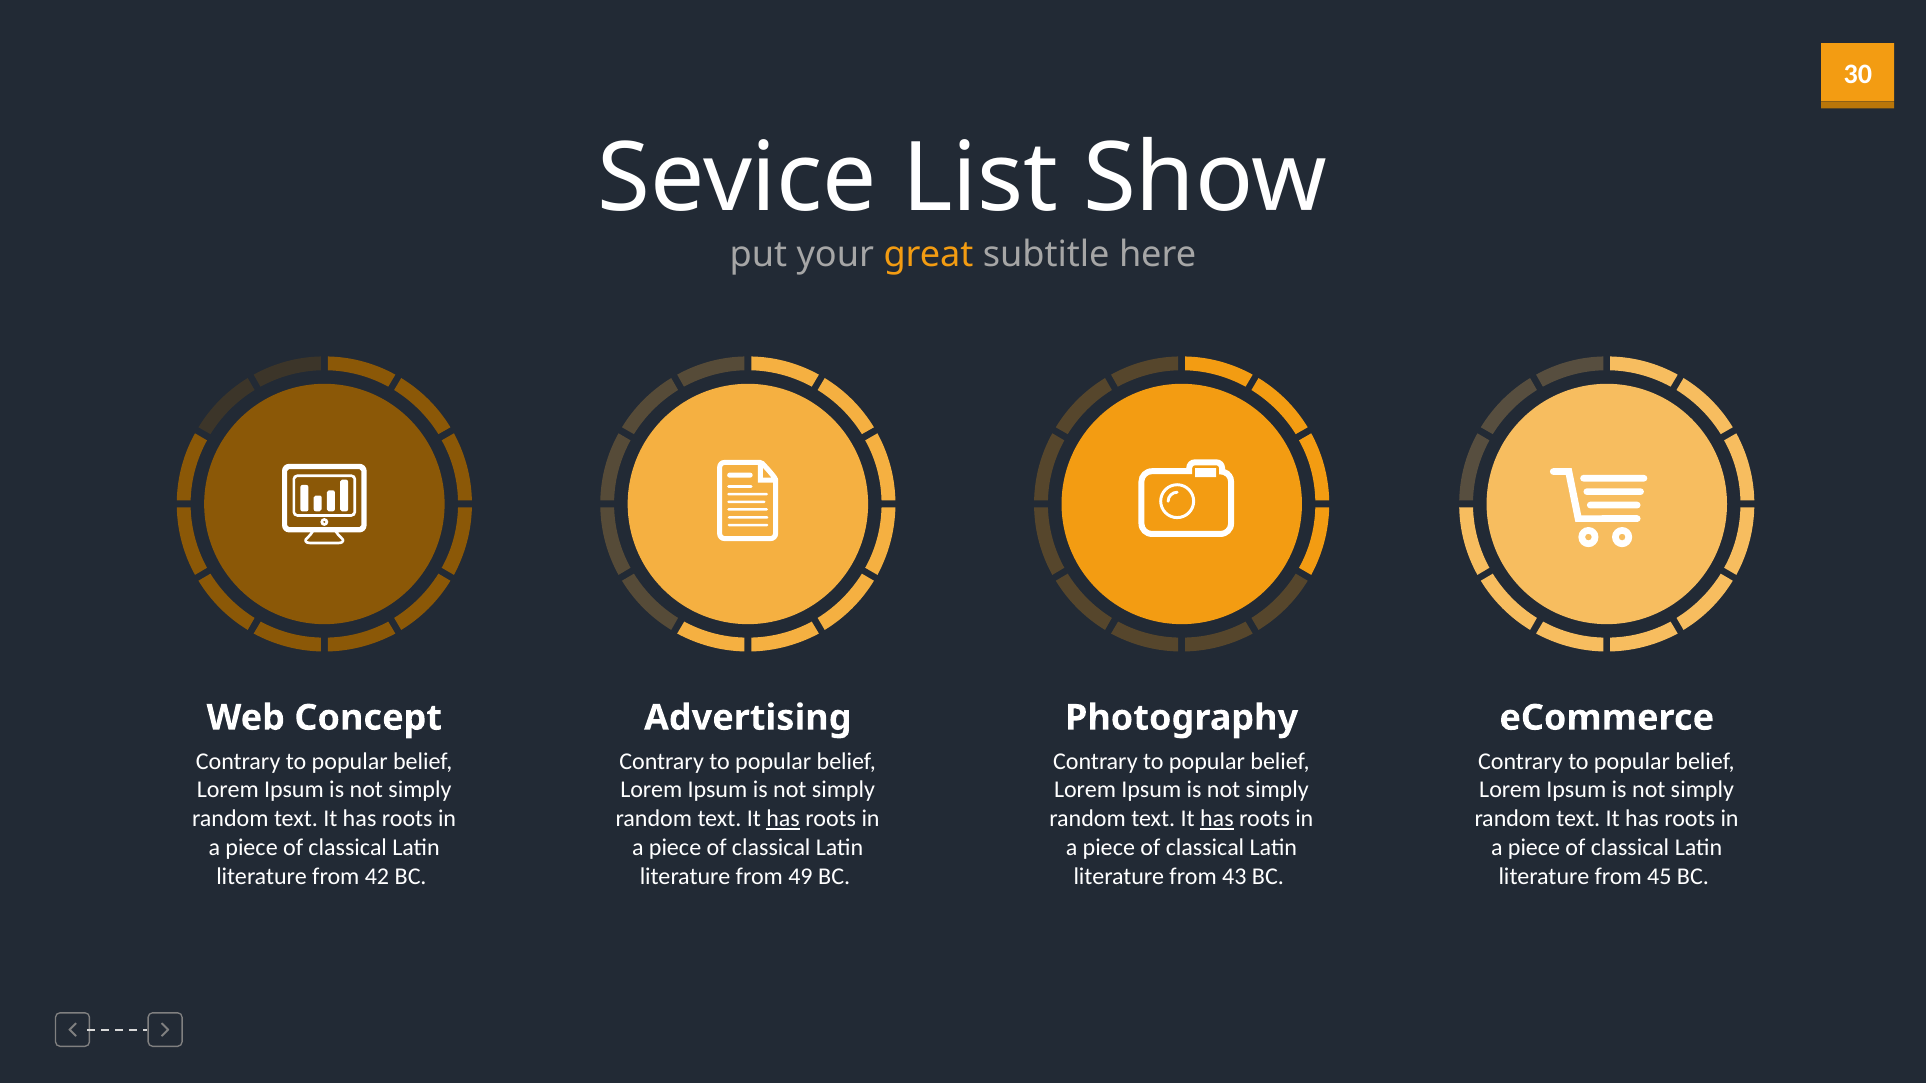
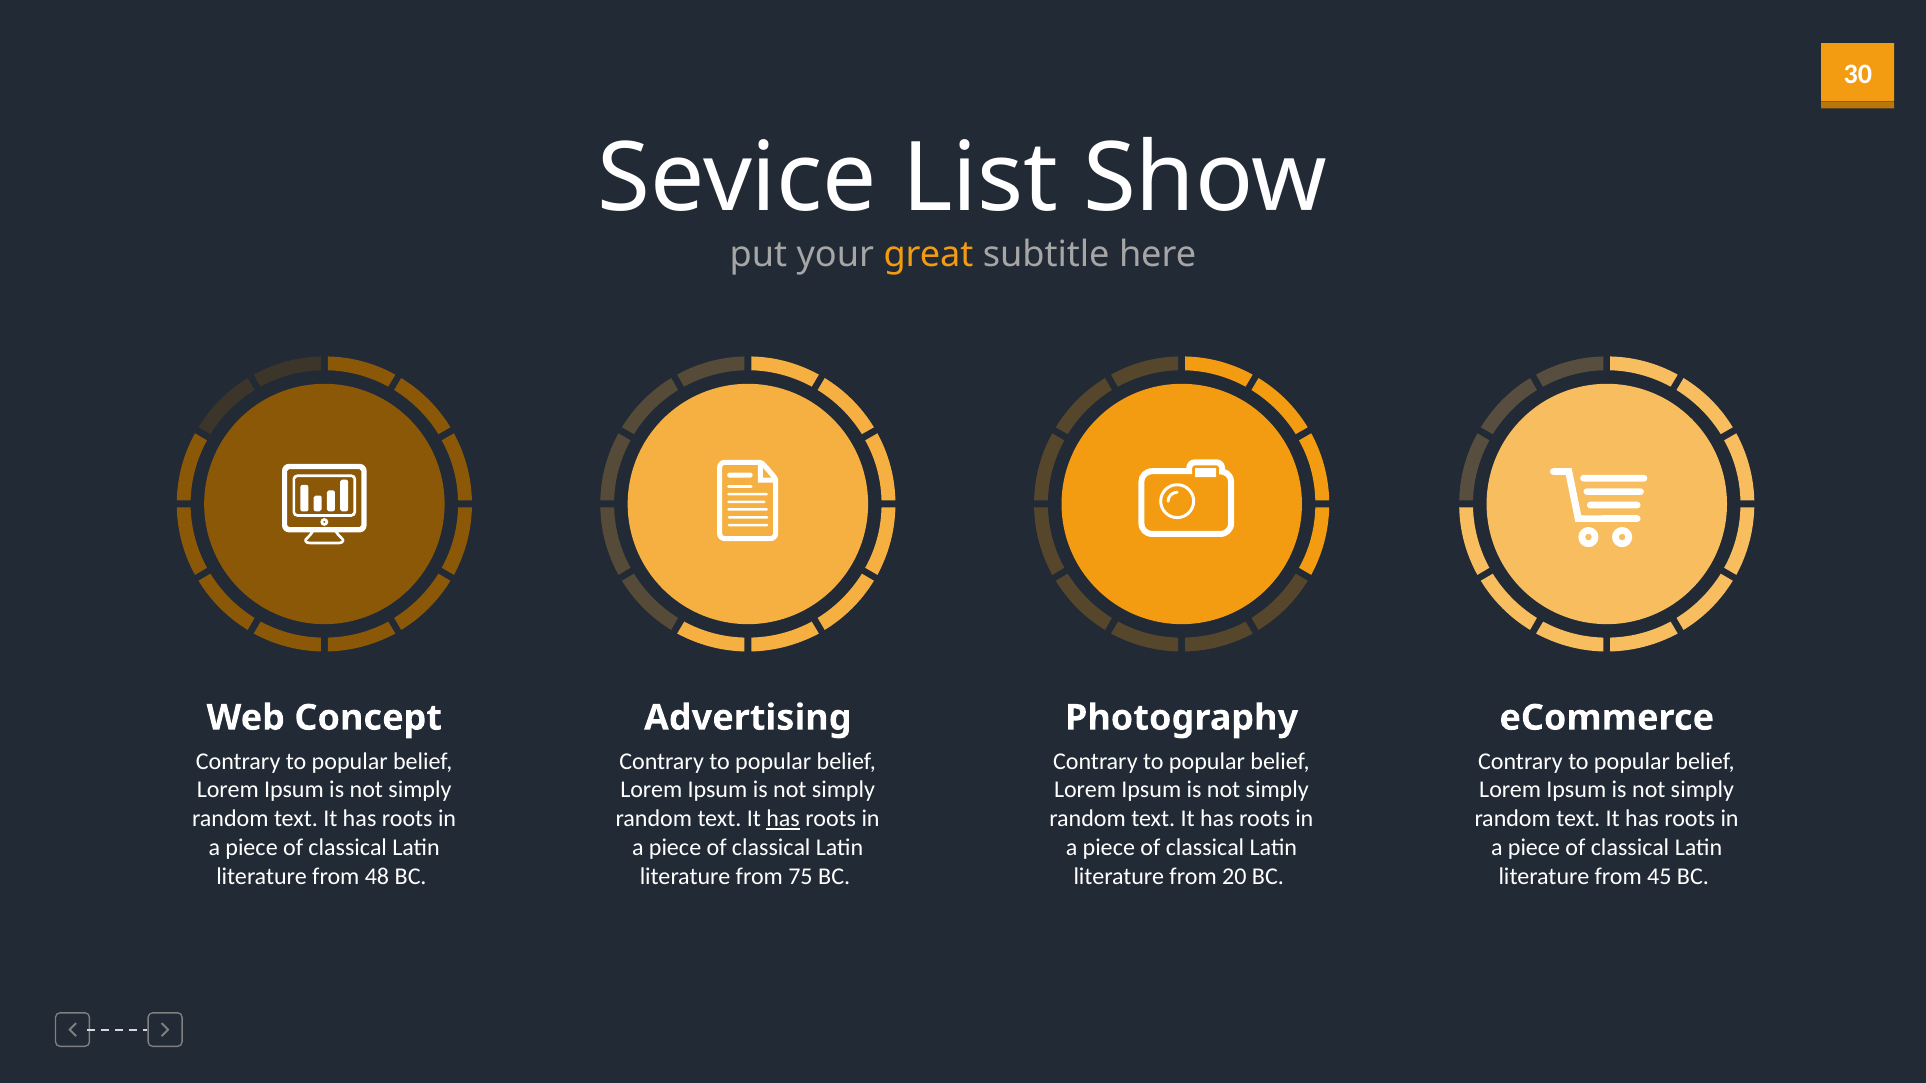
has underline: present -> none (1217, 819)
42: 42 -> 48 (377, 877)
49: 49 -> 75 (800, 877)
43: 43 -> 20 (1234, 877)
